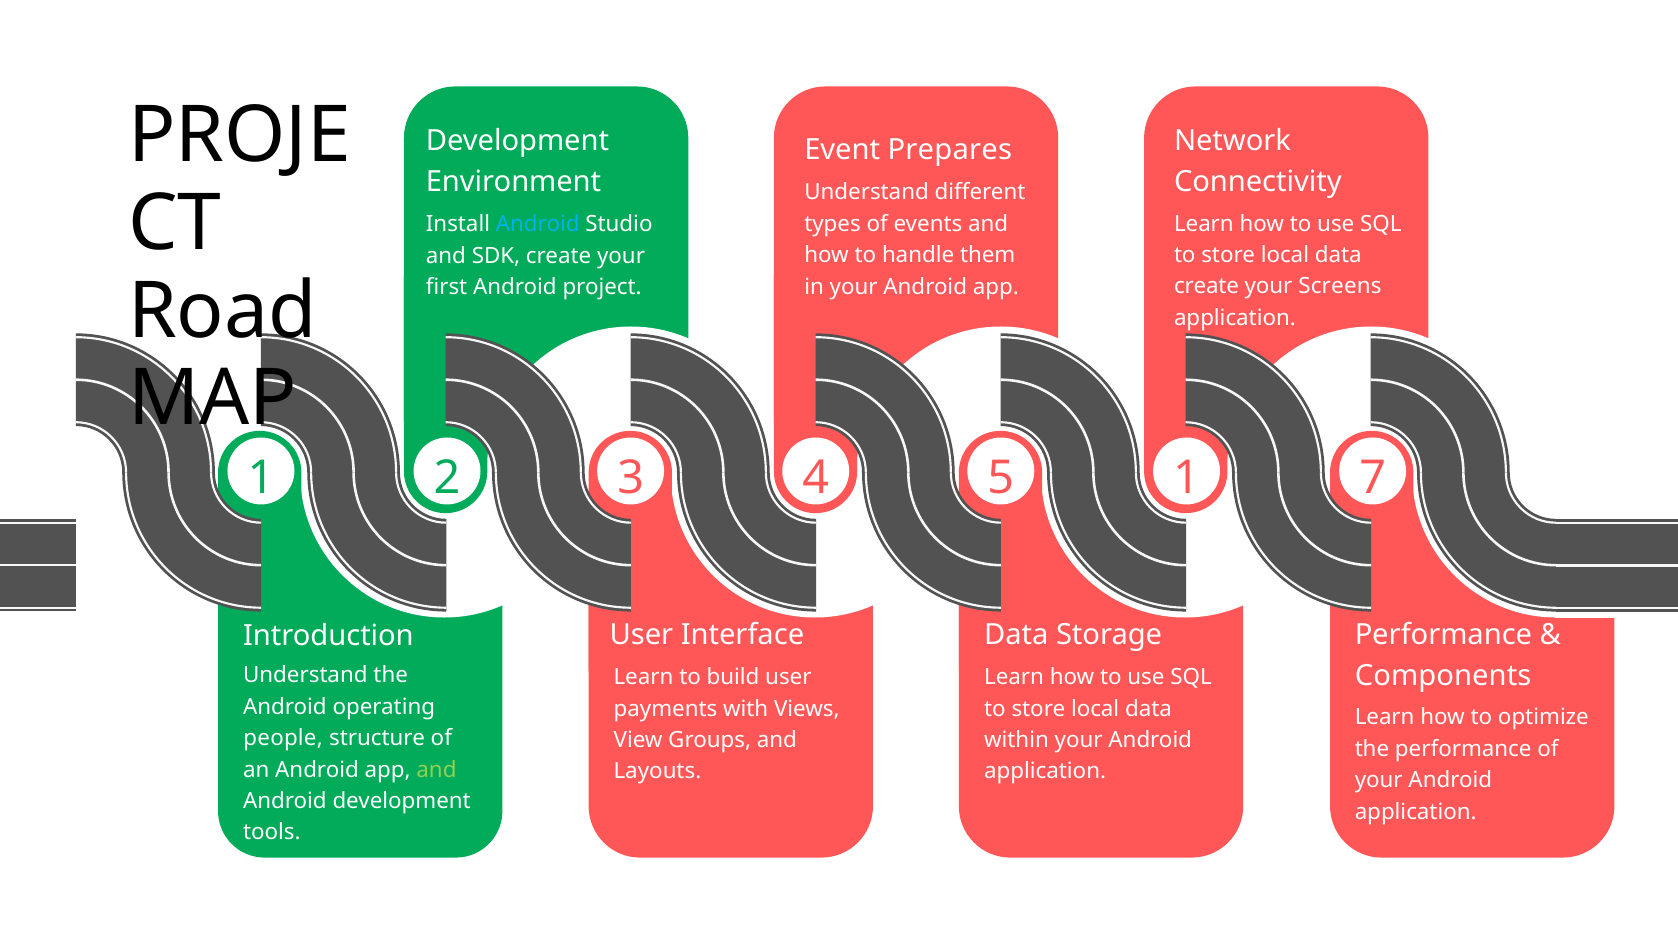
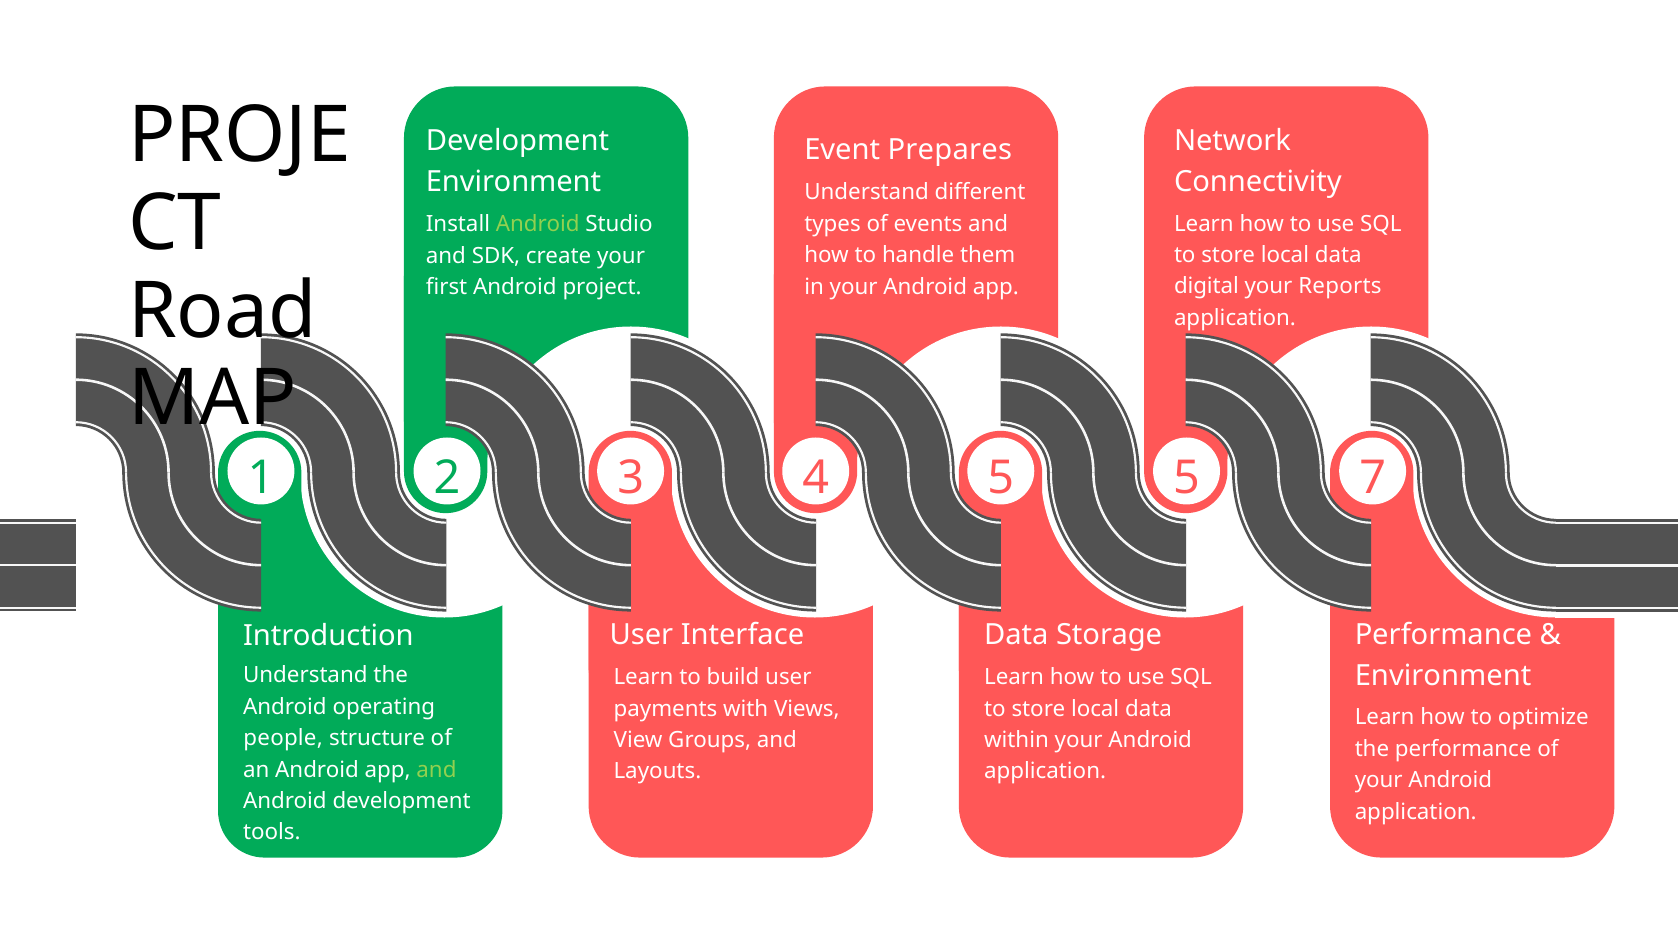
Android colour: light blue -> light green (538, 224)
create: create -> digital (1206, 287)
Screens: Screens -> Reports (1340, 287)
5 1: 1 -> 5 (1187, 478)
Components: Components -> Environment (1443, 675)
